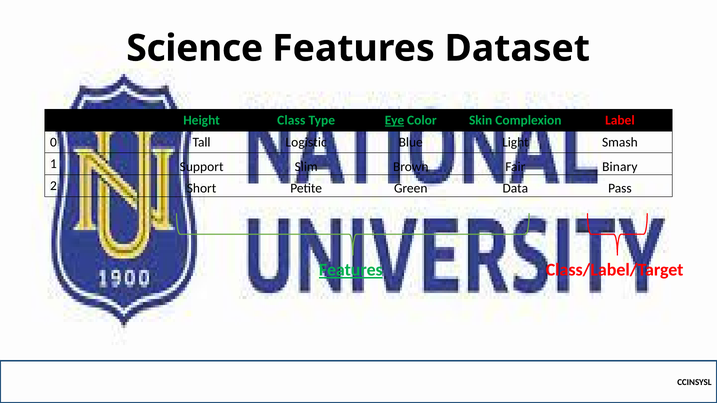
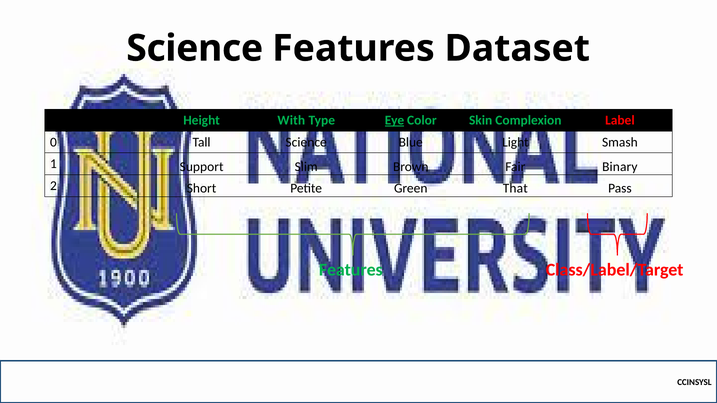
Class: Class -> With (291, 120)
Tall Logistic: Logistic -> Science (306, 142)
Data: Data -> That (515, 189)
Features underline: present -> none (351, 270)
